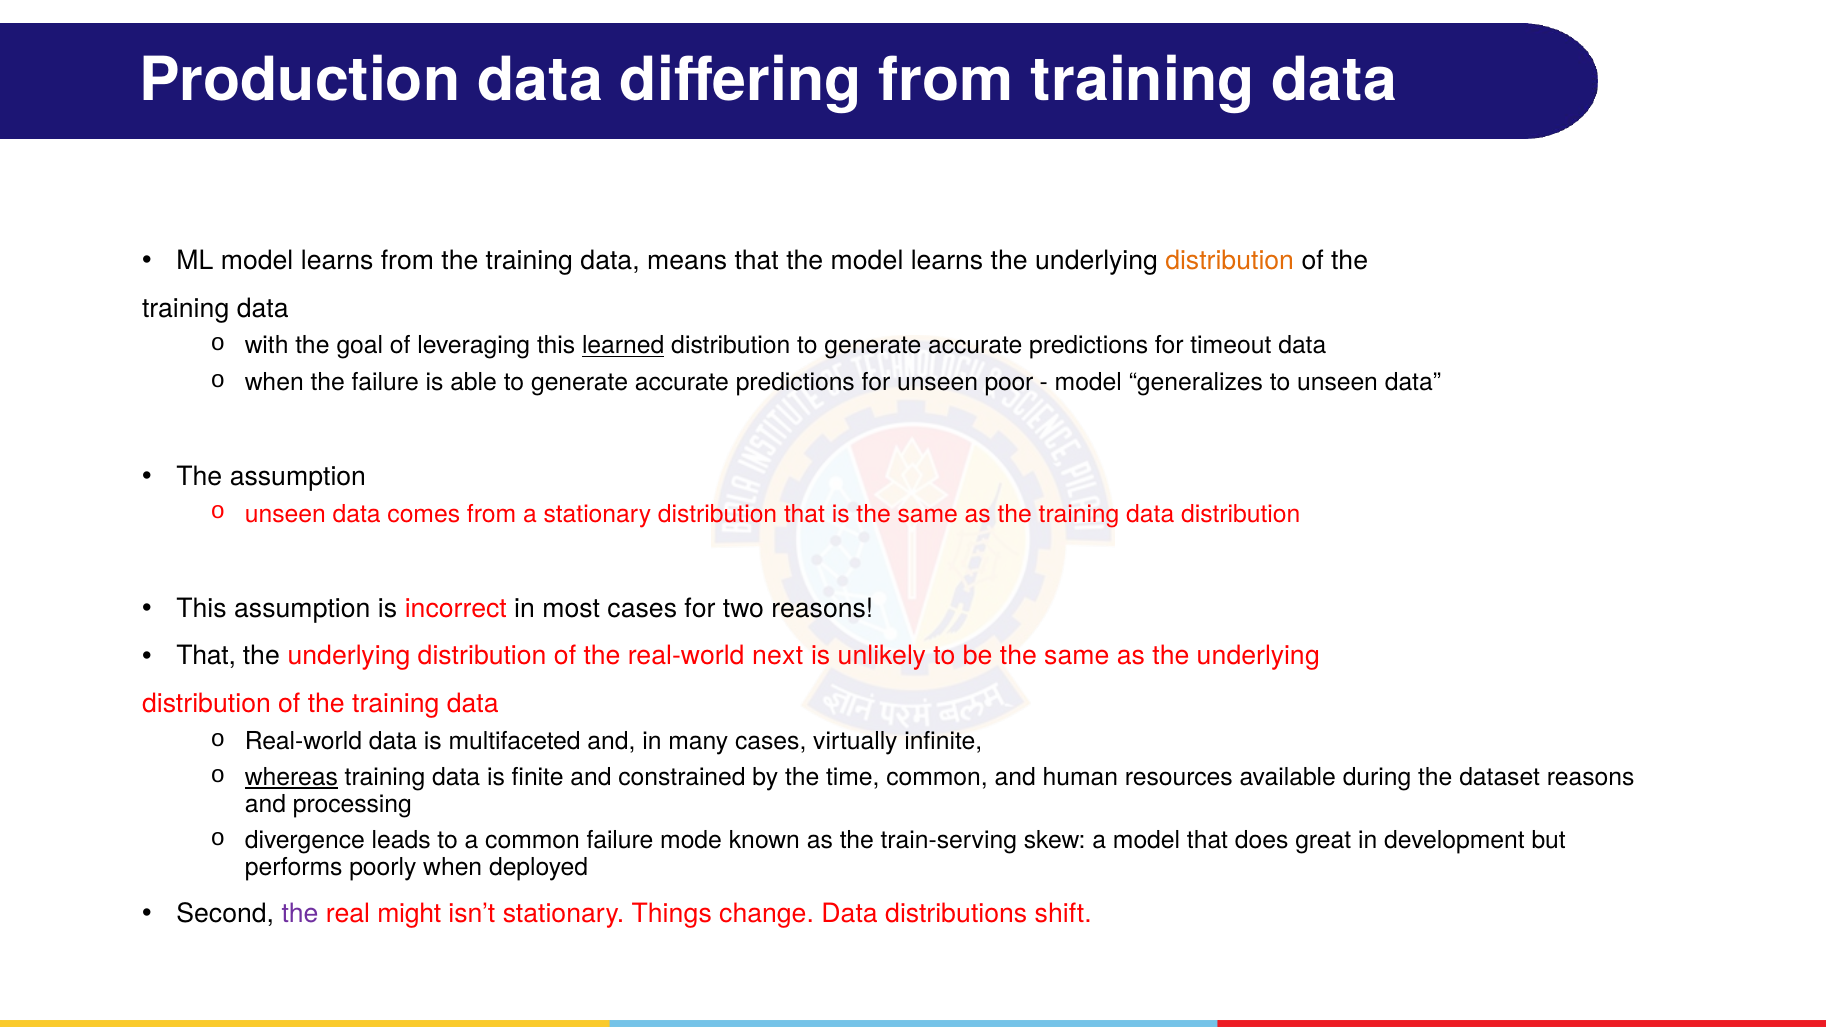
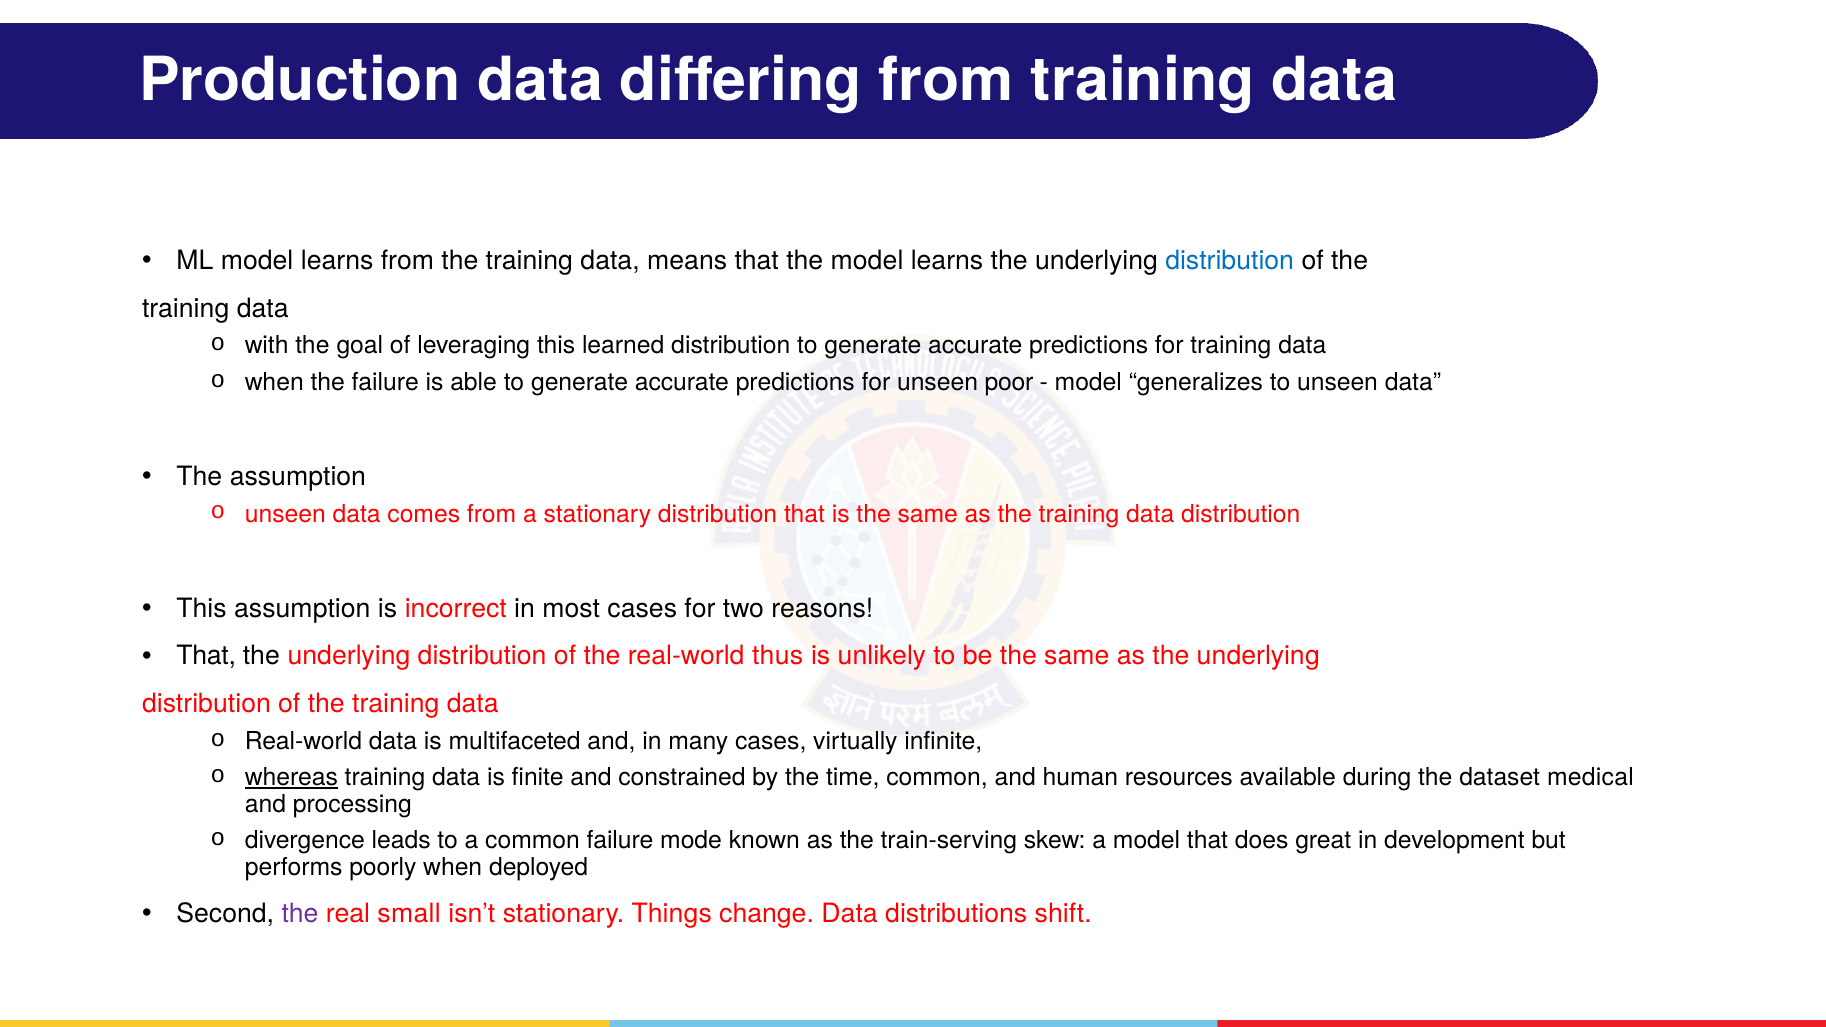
distribution colour: orange -> blue (1230, 261)
learned underline: present -> none (623, 346)
for timeout: timeout -> training (1231, 346)
next: next -> thus (778, 656)
dataset reasons: reasons -> medical (1590, 778)
might: might -> small (409, 914)
